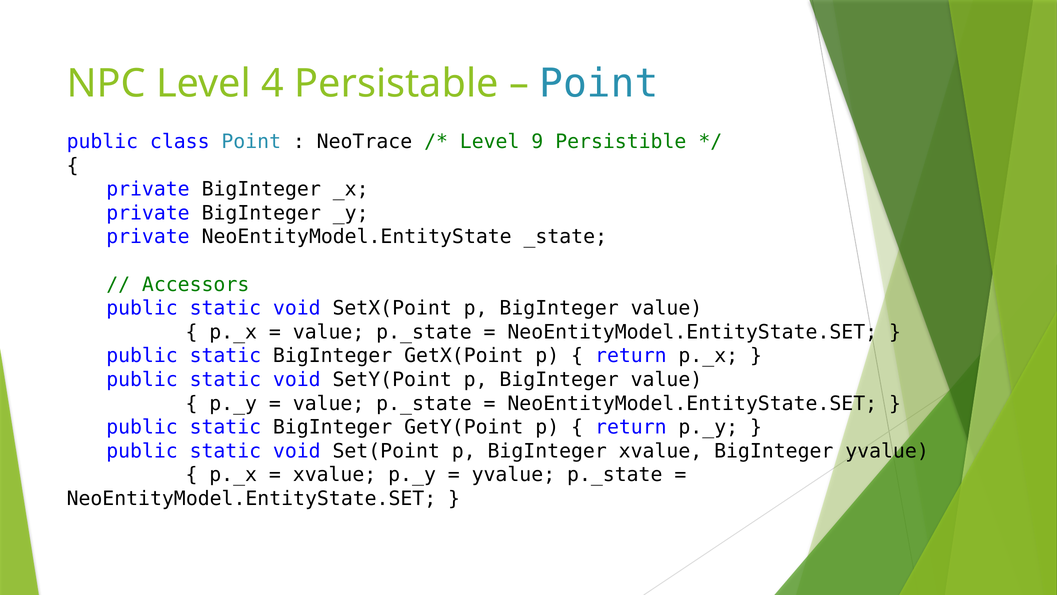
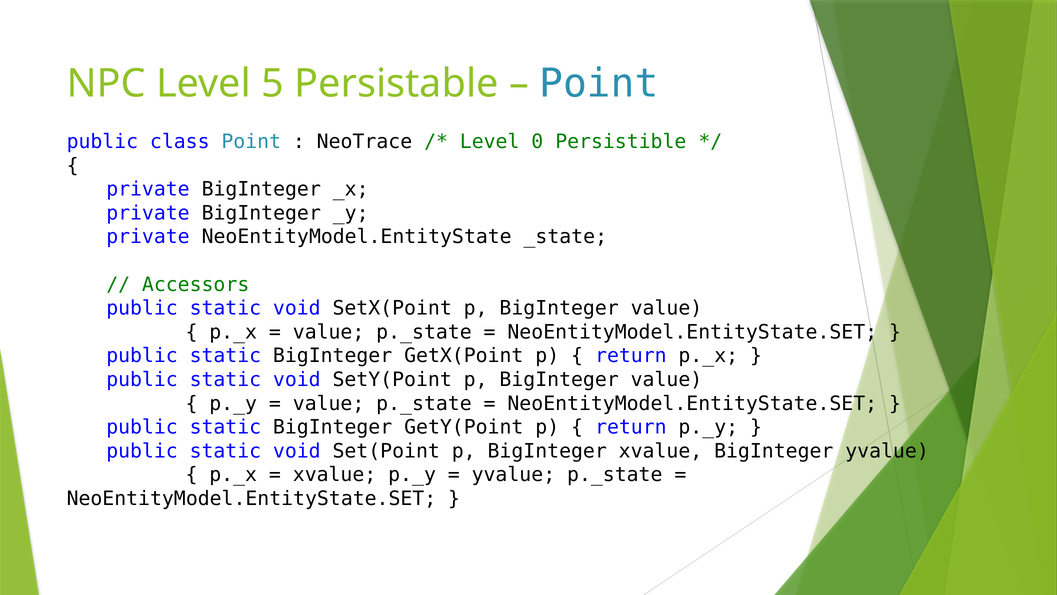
4: 4 -> 5 (273, 83)
9: 9 -> 0 (537, 142)
